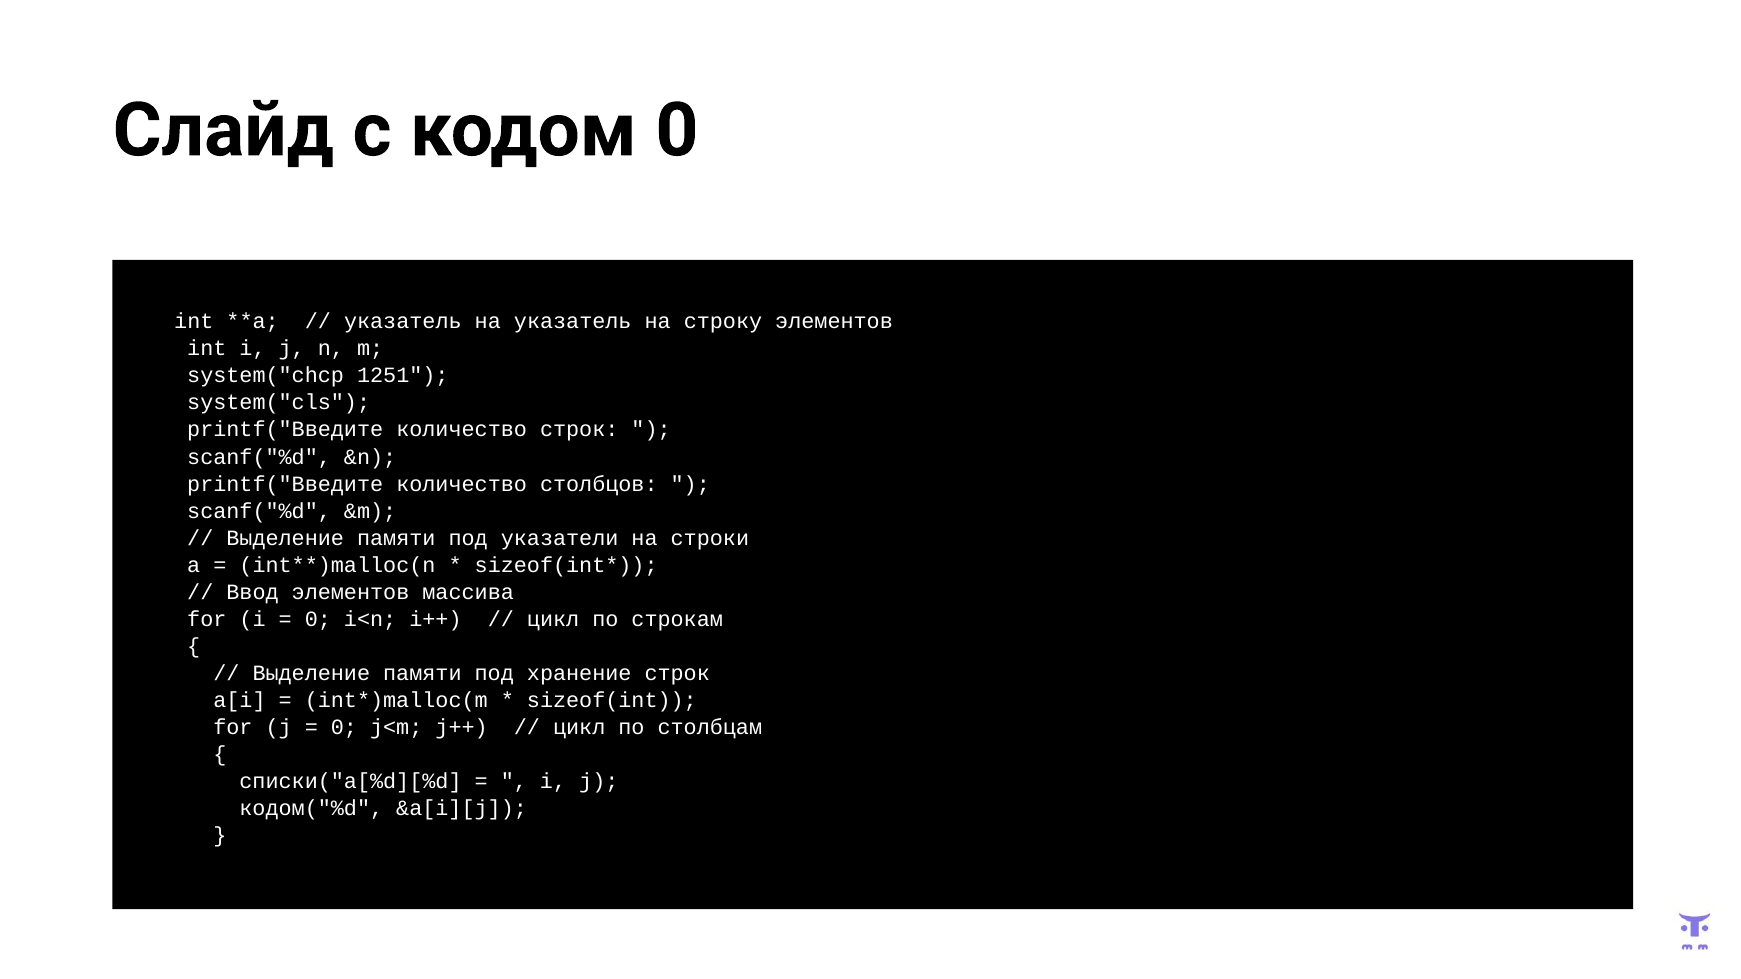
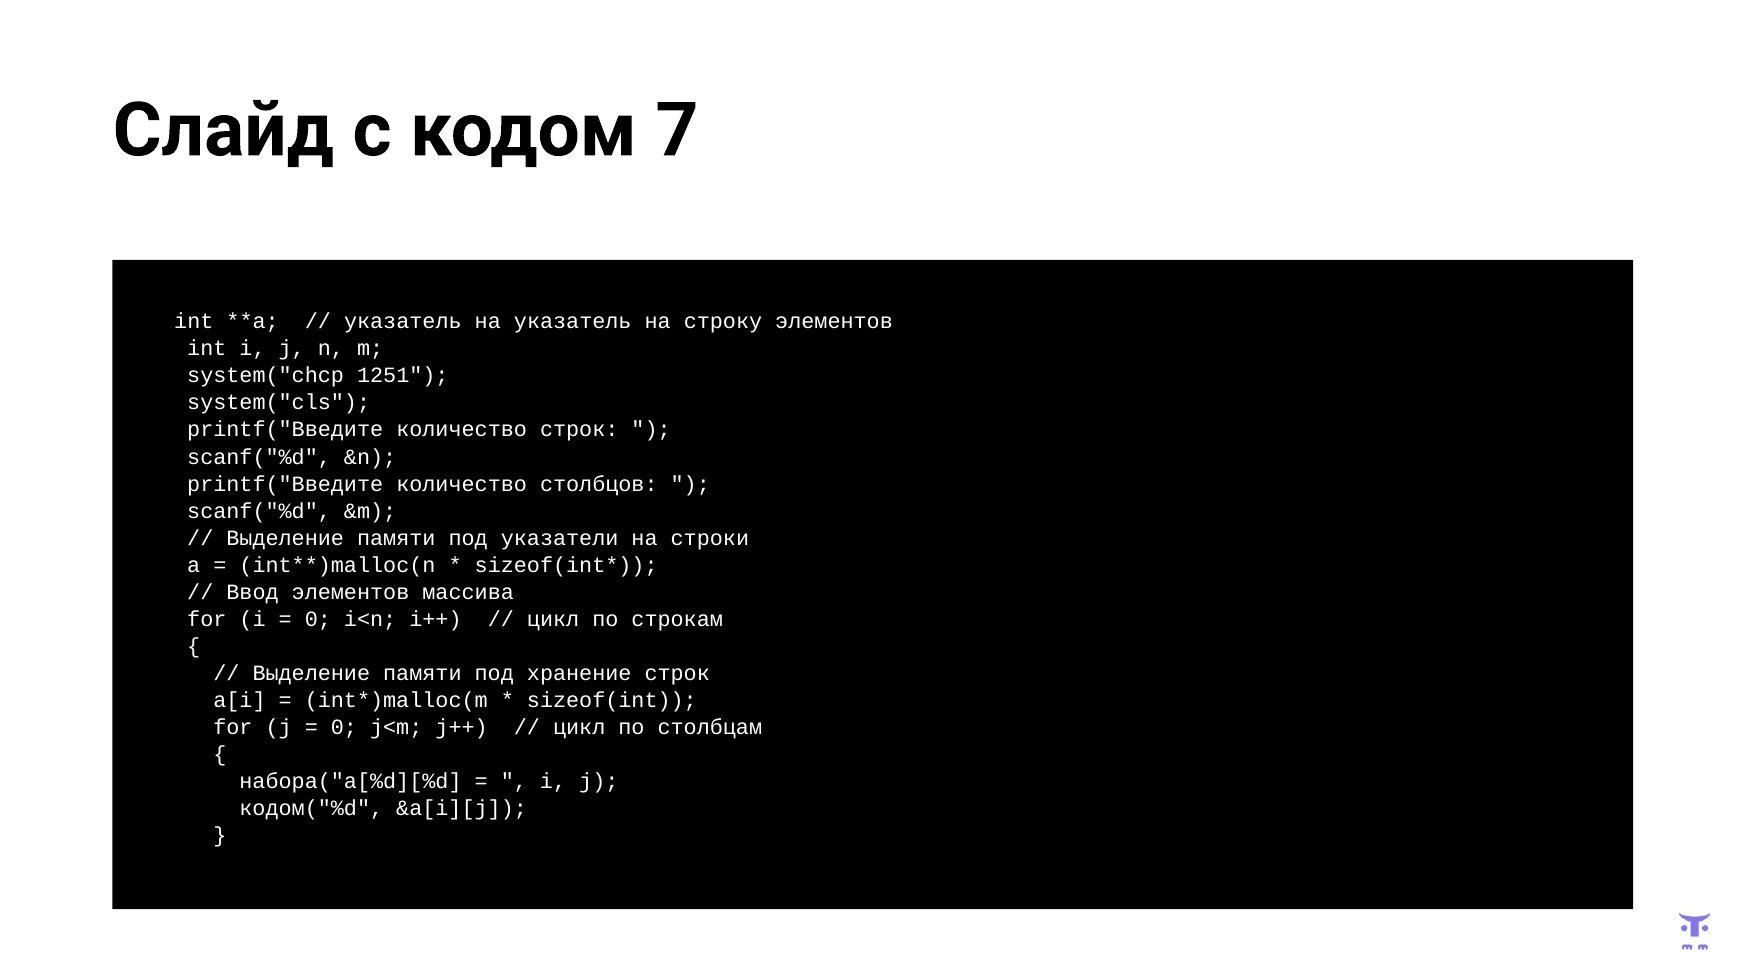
кодом 0: 0 -> 7 (677, 131)
списки("a[%d][%d: списки("a[%d][%d -> набора("a[%d][%d (351, 782)
